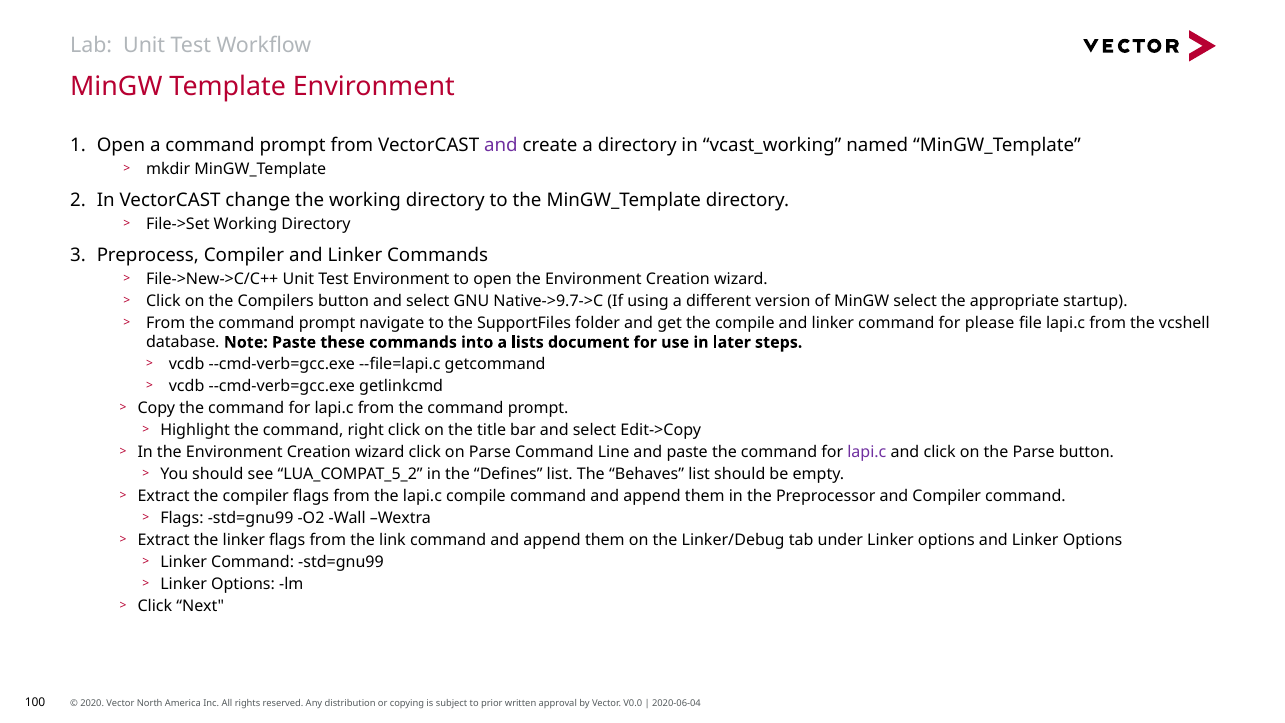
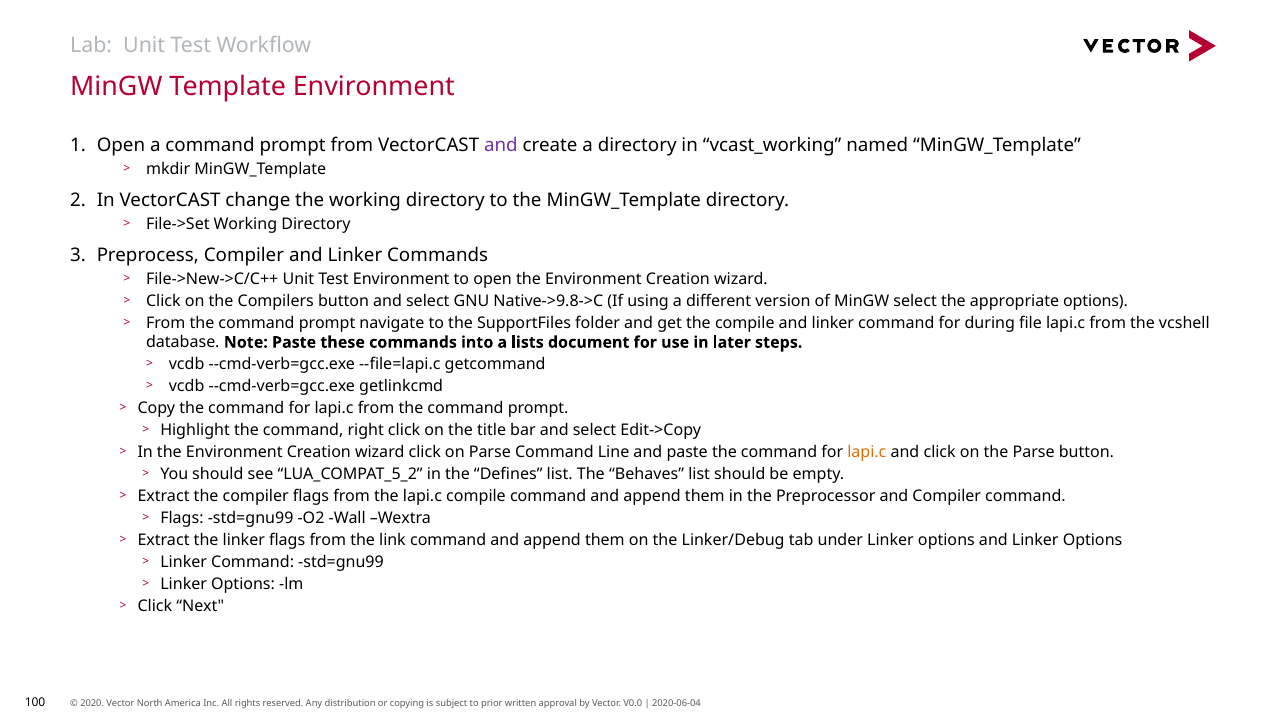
Native->9.7->C: Native->9.7->C -> Native->9.8->C (548, 301)
appropriate startup: startup -> options (1096, 301)
please: please -> during (990, 323)
lapi.c colour: purple -> orange (867, 452)
